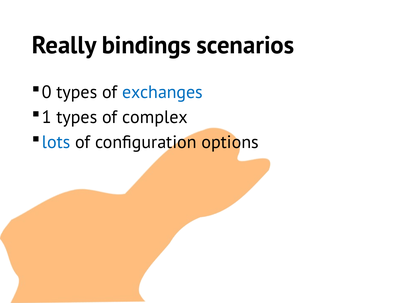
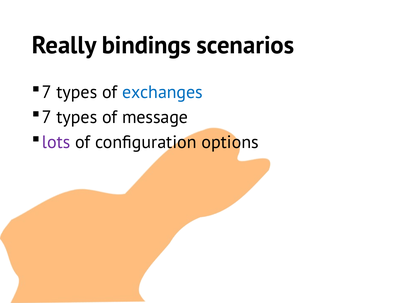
0: 0 -> 7 (47, 92)
1: 1 -> 7 (47, 117)
complex: complex -> message (155, 117)
lots colour: blue -> purple (56, 142)
